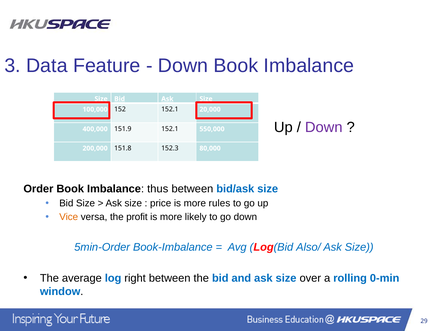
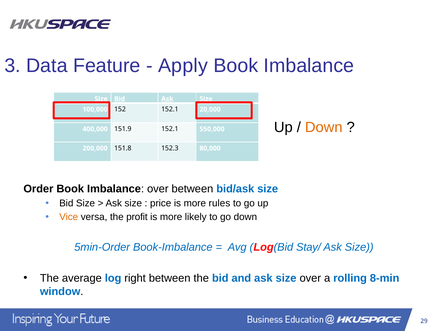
Down: Down -> Apply (183, 66)
Down colour: purple -> orange (324, 127)
Imbalance thus: thus -> over (158, 189)
Also/: Also/ -> Stay/ (309, 247)
0-min: 0-min -> 8-min (385, 278)
